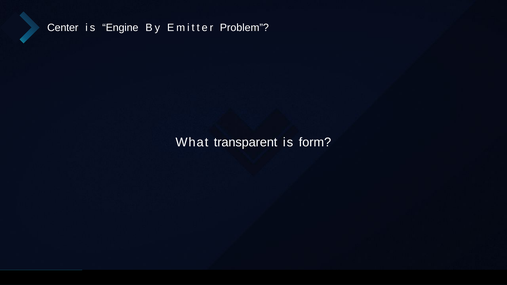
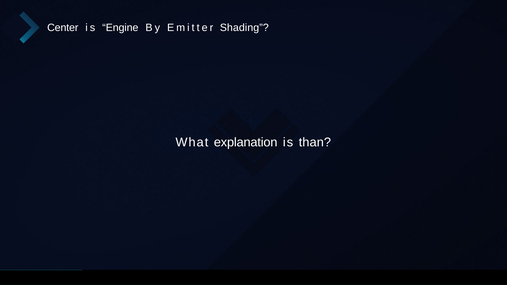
Problem: Problem -> Shading (244, 28)
transparent: transparent -> explanation (246, 143)
form: form -> than (315, 143)
